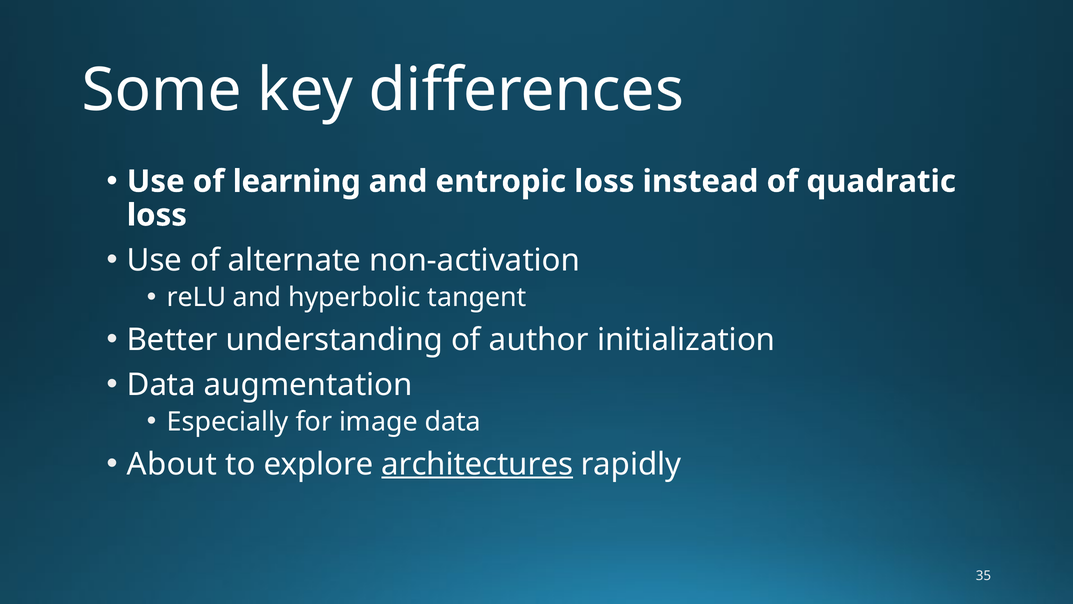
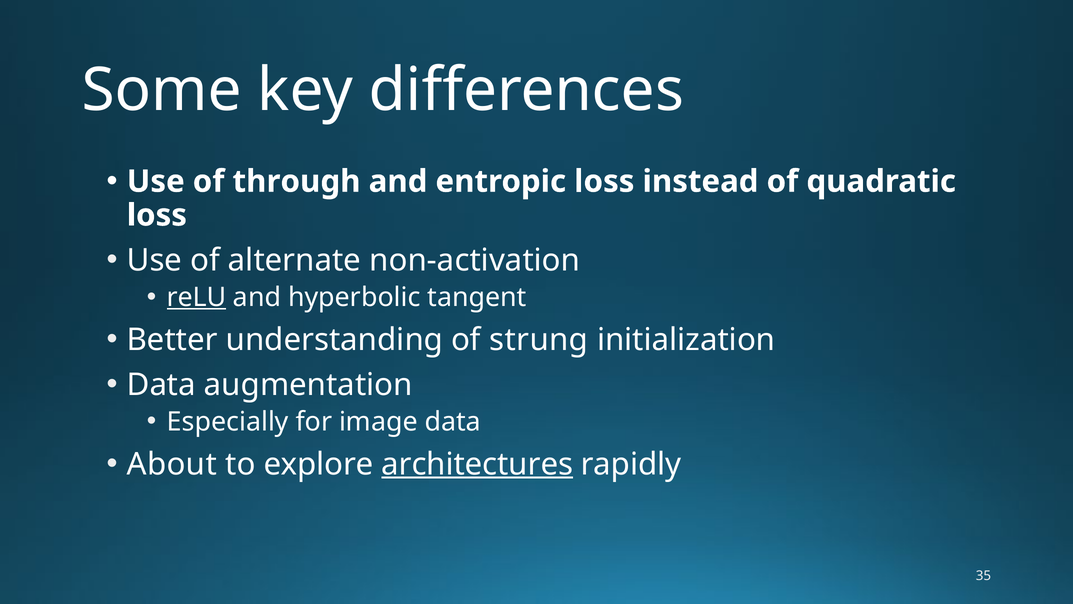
learning: learning -> through (297, 181)
reLU underline: none -> present (197, 297)
author: author -> strung (539, 339)
